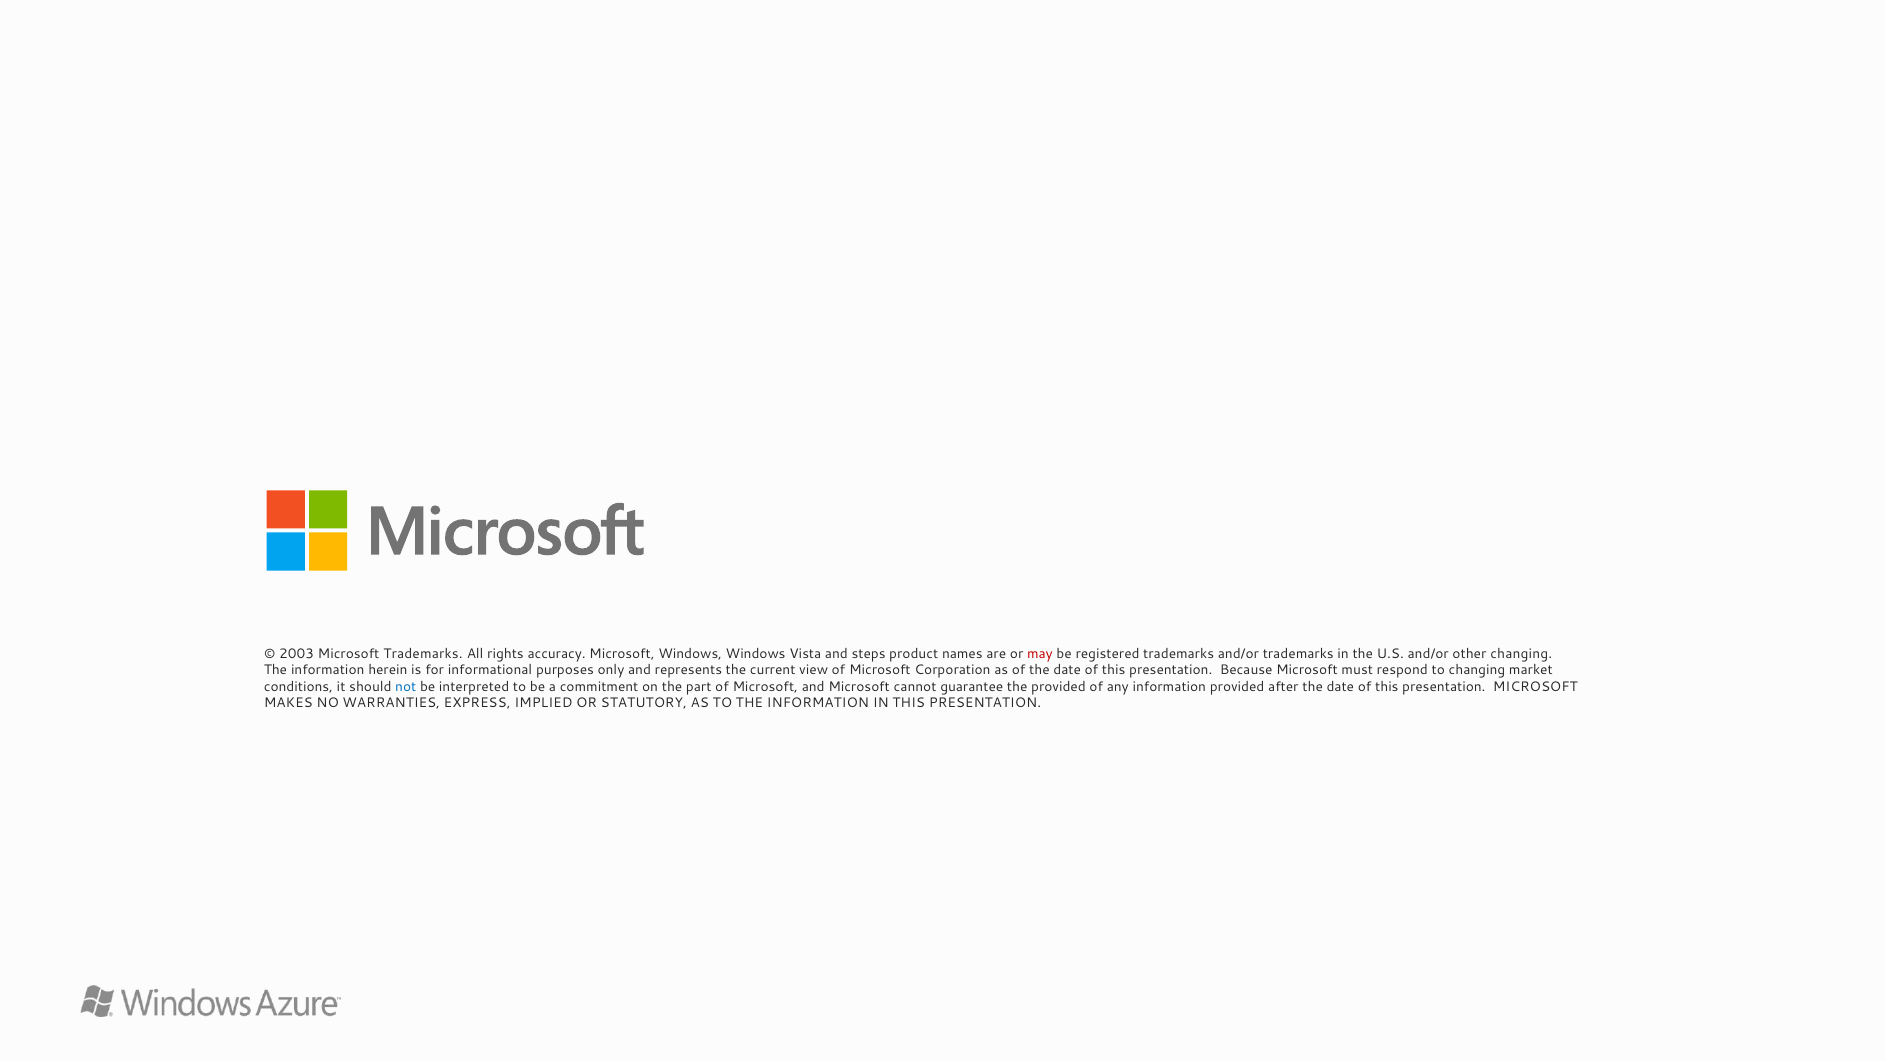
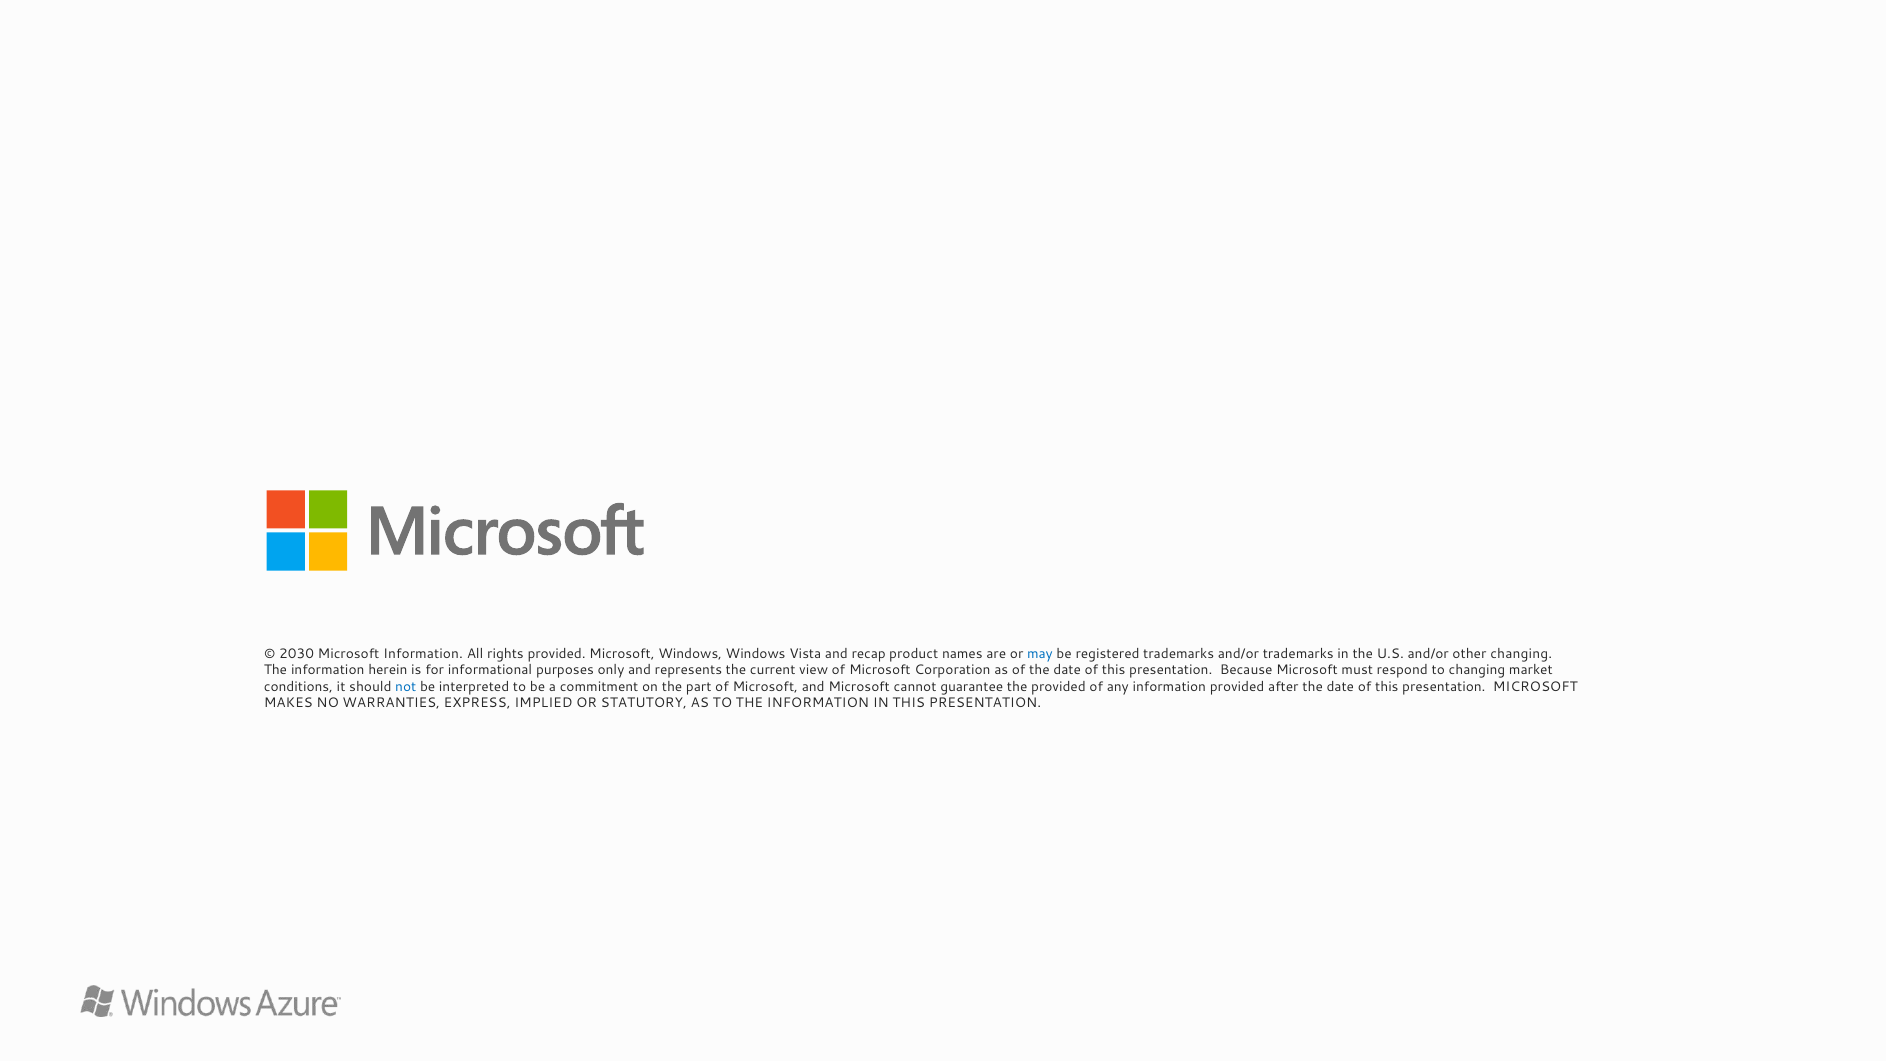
2003: 2003 -> 2030 (297, 654)
Microsoft Trademarks: Trademarks -> Information (423, 654)
rights accuracy: accuracy -> provided (557, 654)
steps: steps -> recap (869, 654)
may colour: red -> blue (1040, 654)
